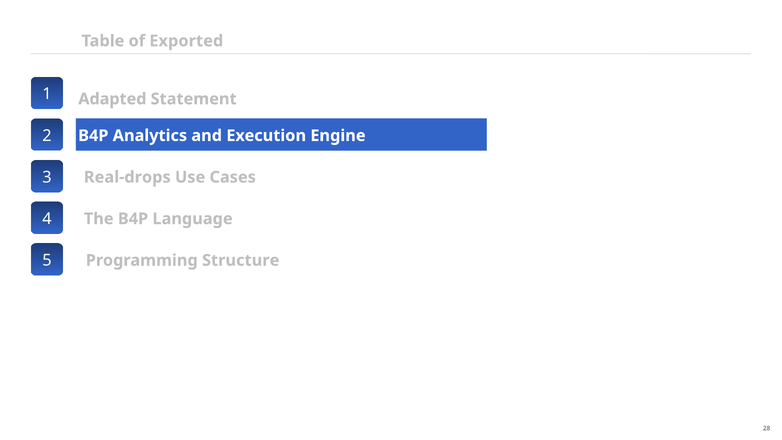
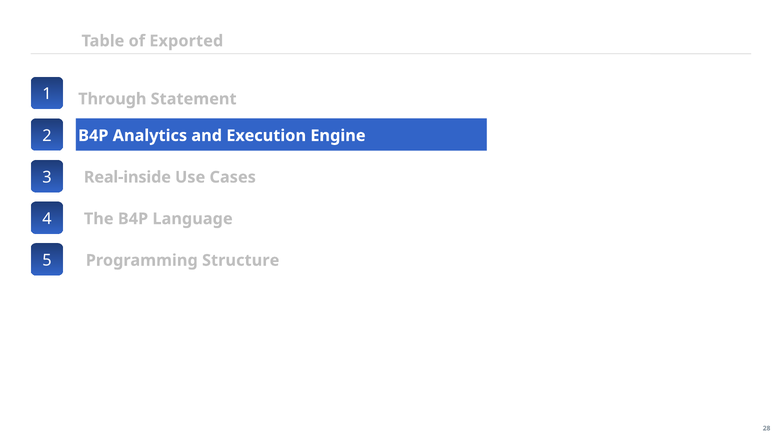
Adapted: Adapted -> Through (112, 99)
Real-drops: Real-drops -> Real-inside (127, 177)
